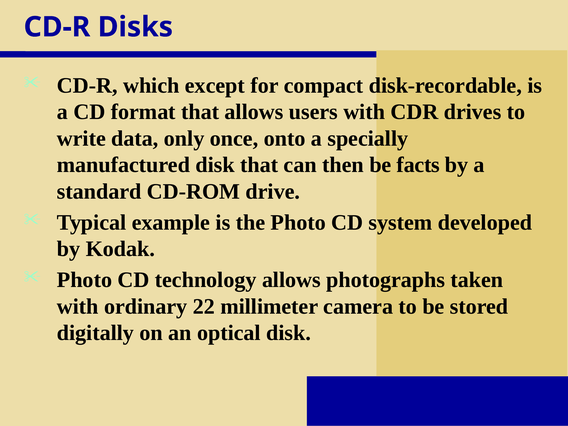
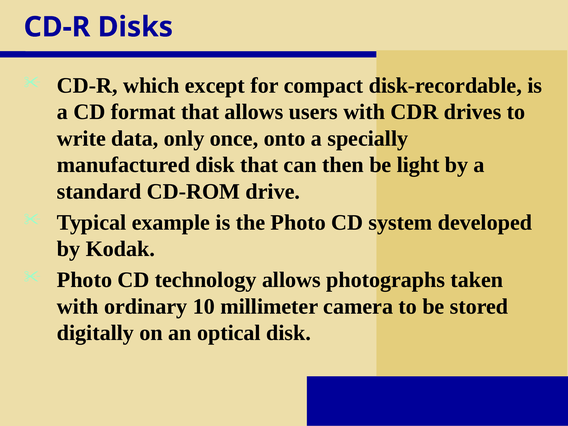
facts: facts -> light (418, 165)
22: 22 -> 10 (204, 306)
